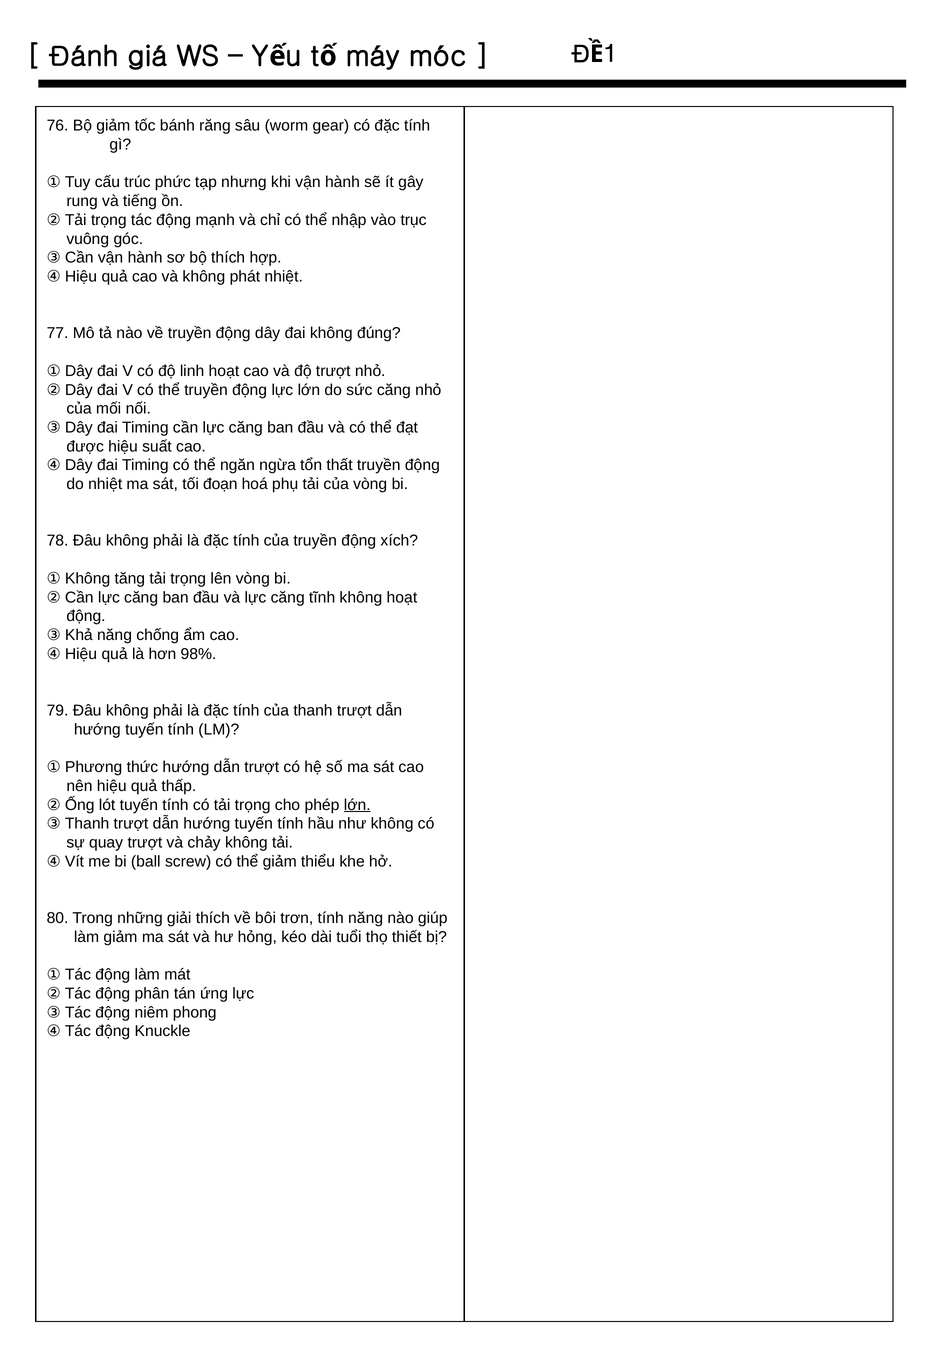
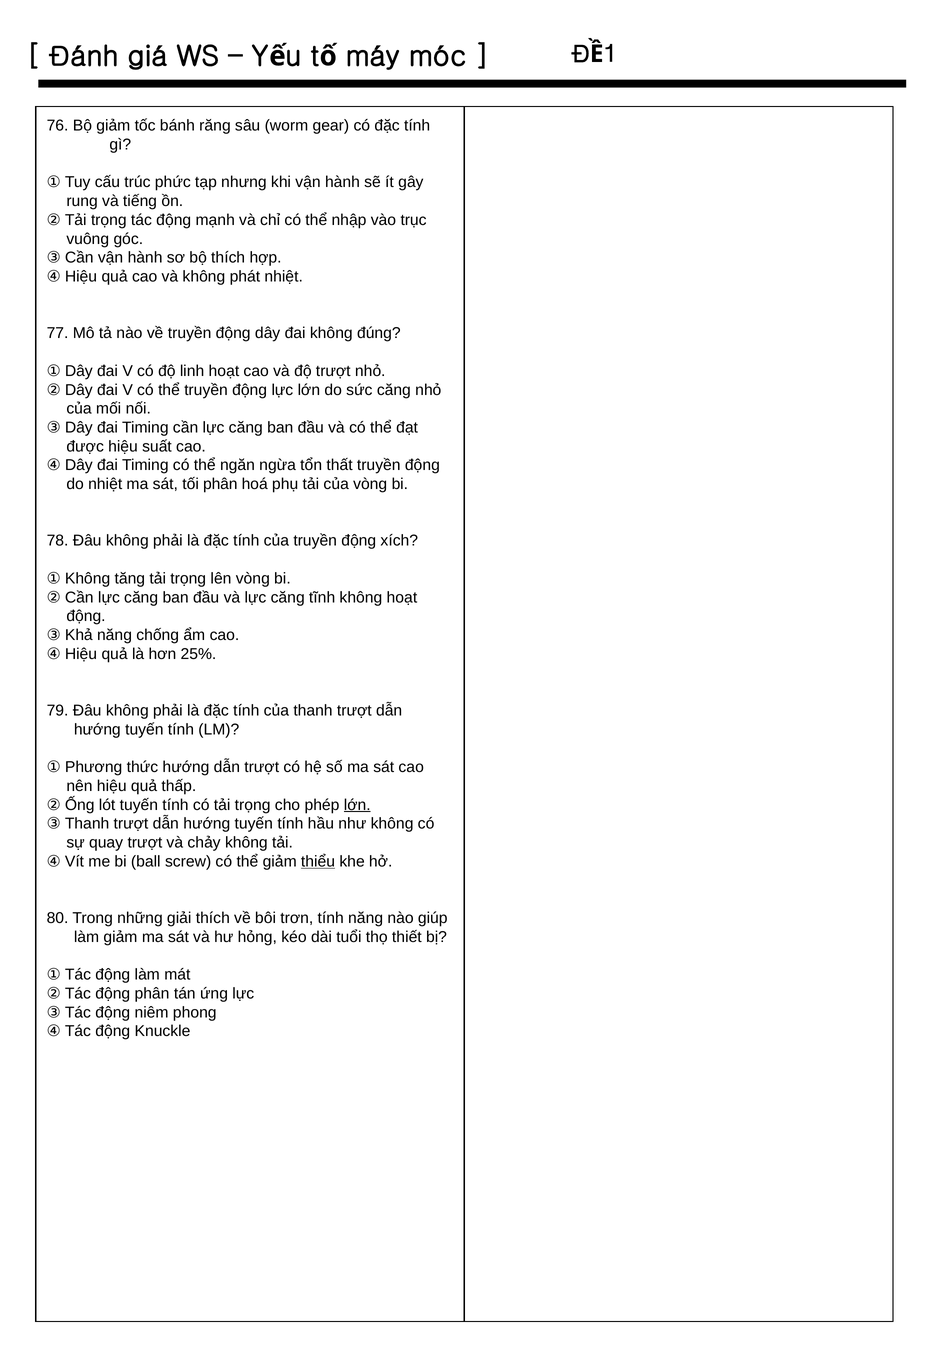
tối đoạn: đoạn -> phân (220, 484)
98%: 98% -> 25% (198, 654)
thiểu underline: none -> present (318, 862)
